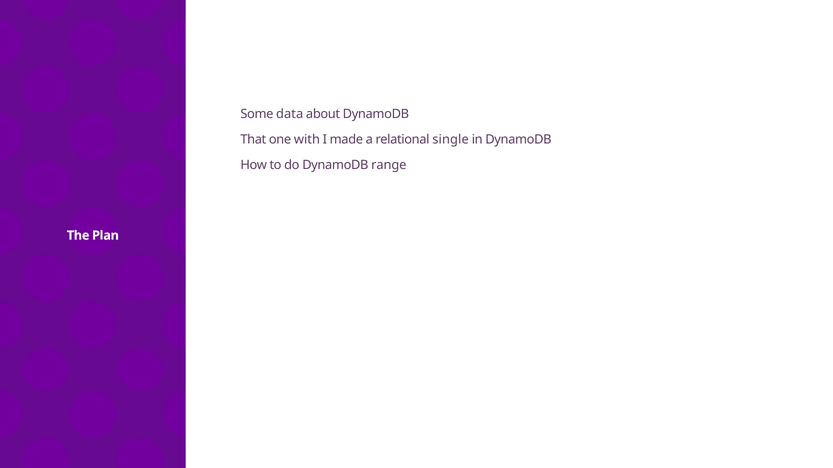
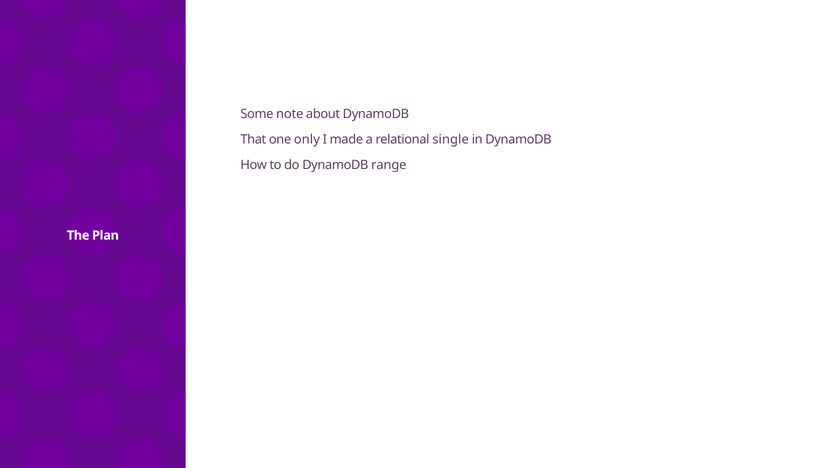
data: data -> note (290, 114)
with: with -> only (307, 140)
